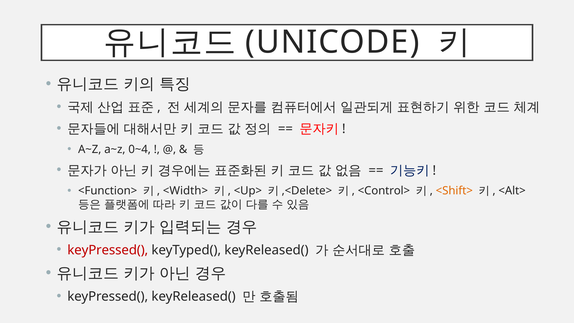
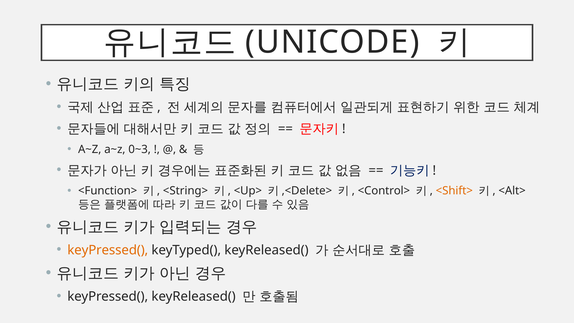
0~4: 0~4 -> 0~3 (140, 149)
<Width>: <Width> -> <String> (185, 191)
keyPressed( colour: red -> orange (108, 250)
